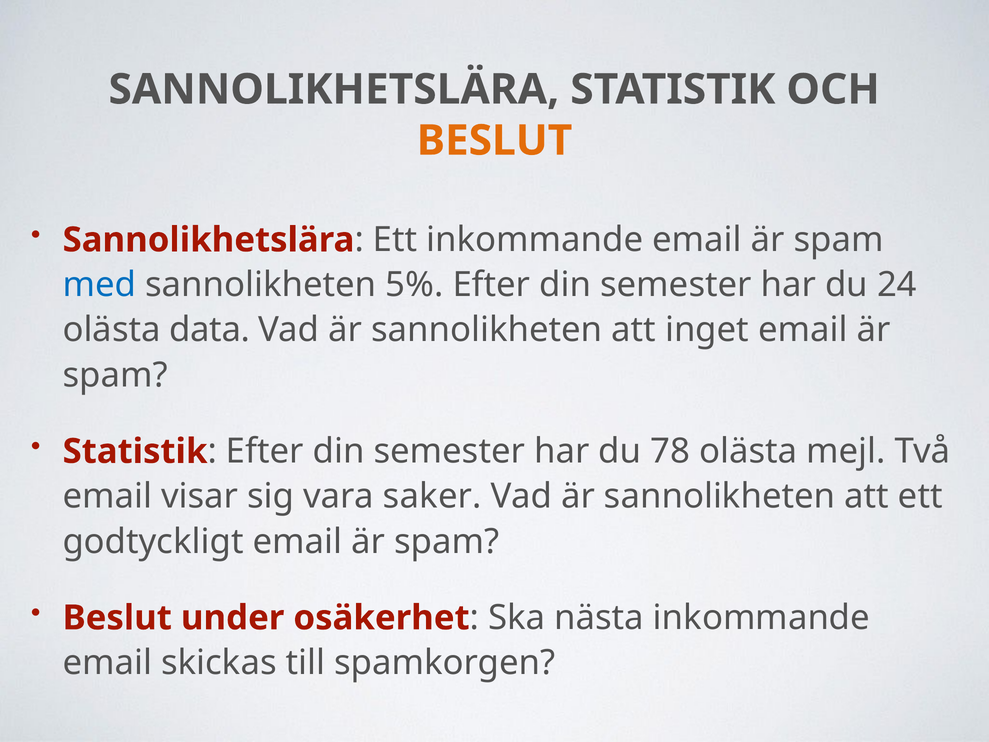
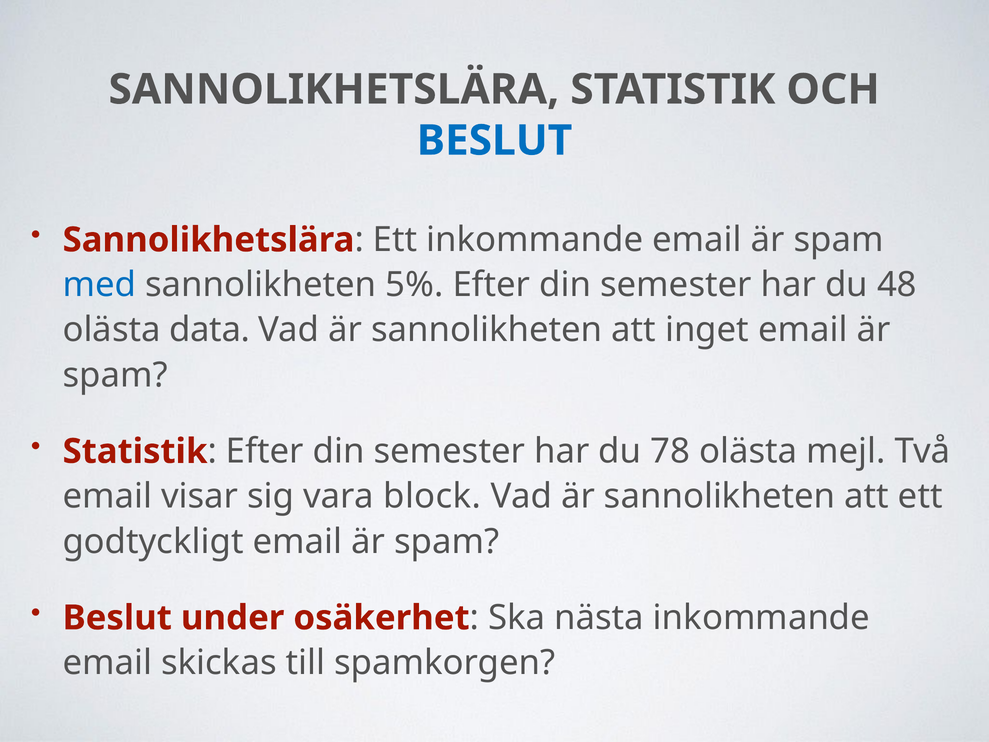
BESLUT colour: orange -> blue (495, 141)
24: 24 -> 48 (897, 285)
saker: saker -> block (432, 496)
